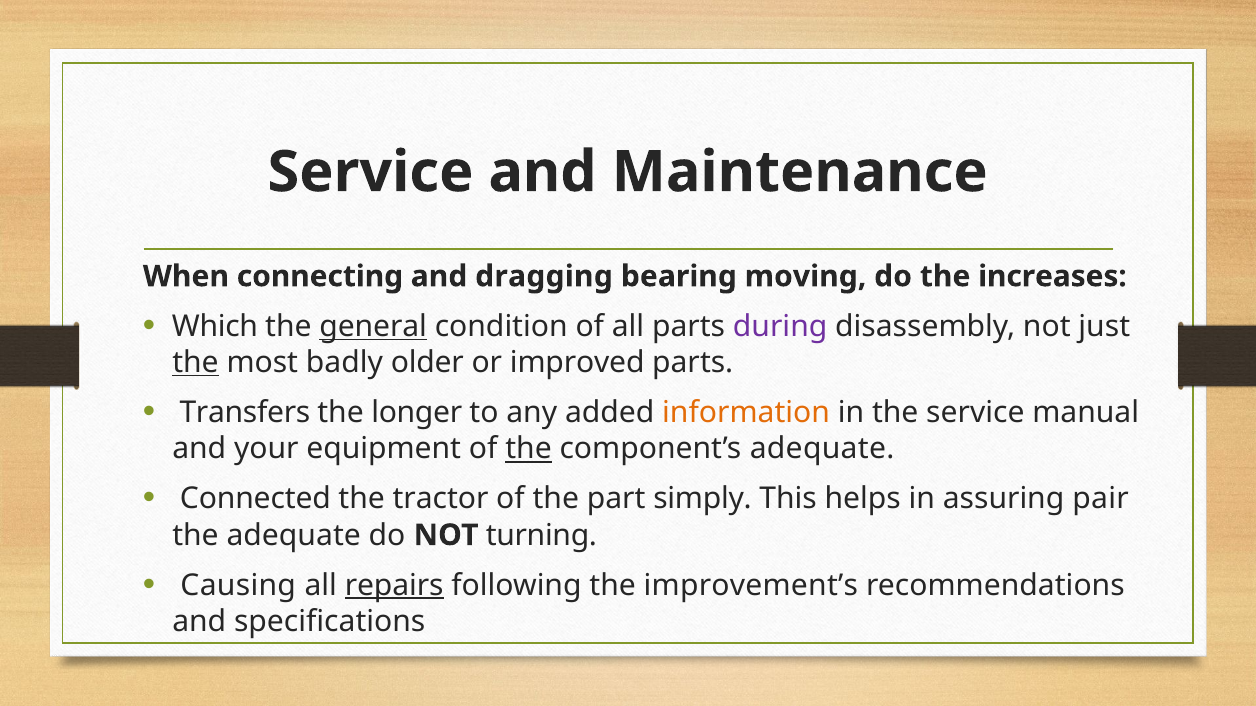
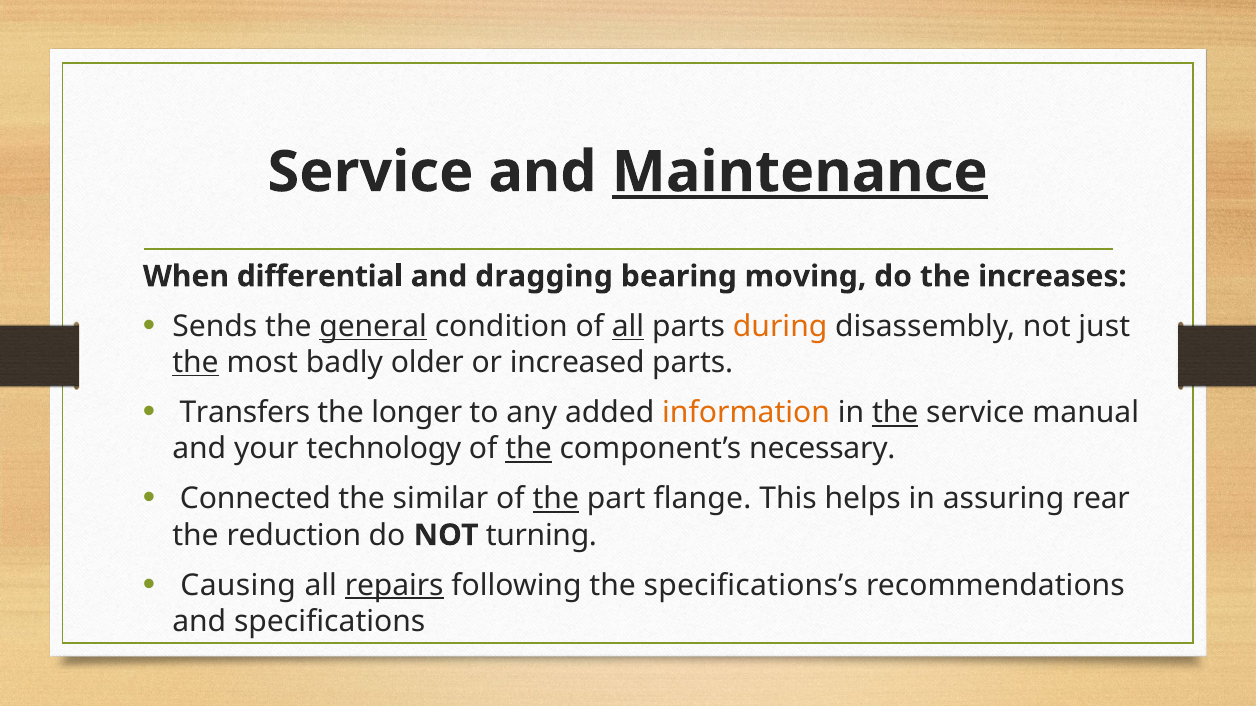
Maintenance underline: none -> present (800, 172)
connecting: connecting -> differential (320, 277)
Which: Which -> Sends (215, 327)
all underline: none -> present (628, 327)
during colour: purple -> orange (780, 327)
improved: improved -> increased (577, 363)
the underline: none -> present (895, 413)
equipment: equipment -> technology (384, 449)
component’s adequate: adequate -> necessary (822, 449)
tractor: tractor -> similar (441, 499)
the underline: none -> present (556, 499)
simply: simply -> flange (702, 499)
pair: pair -> rear (1101, 499)
the adequate: adequate -> reduction (294, 535)
improvement’s: improvement’s -> specifications’s (751, 586)
